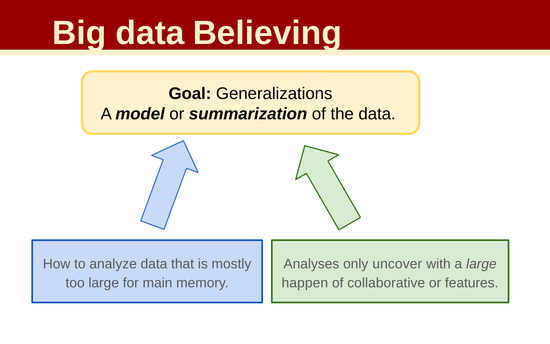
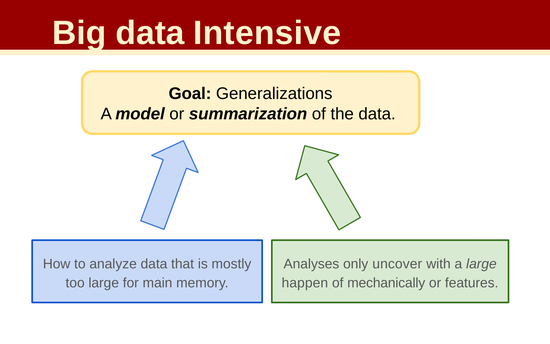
Believing: Believing -> Intensive (267, 33)
collaborative: collaborative -> mechanically (386, 283)
